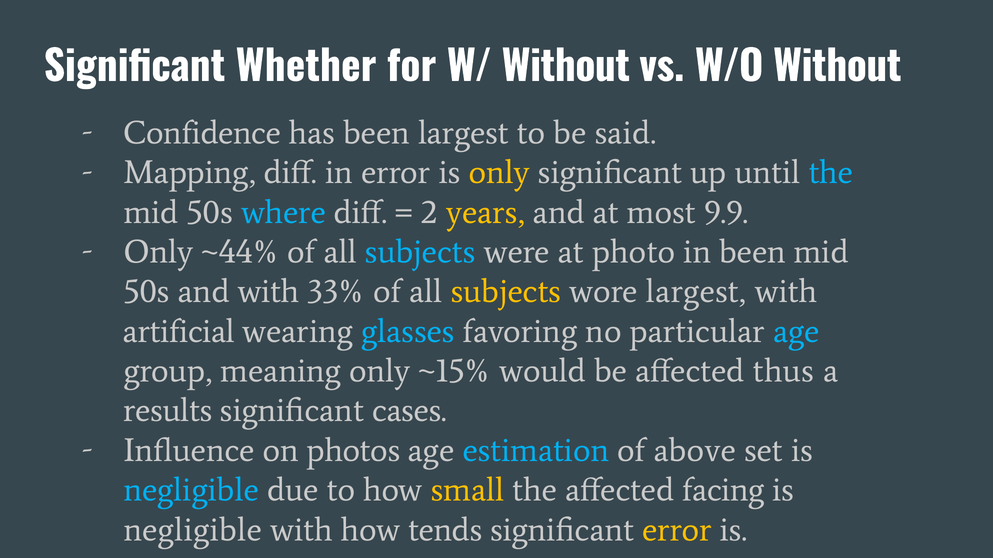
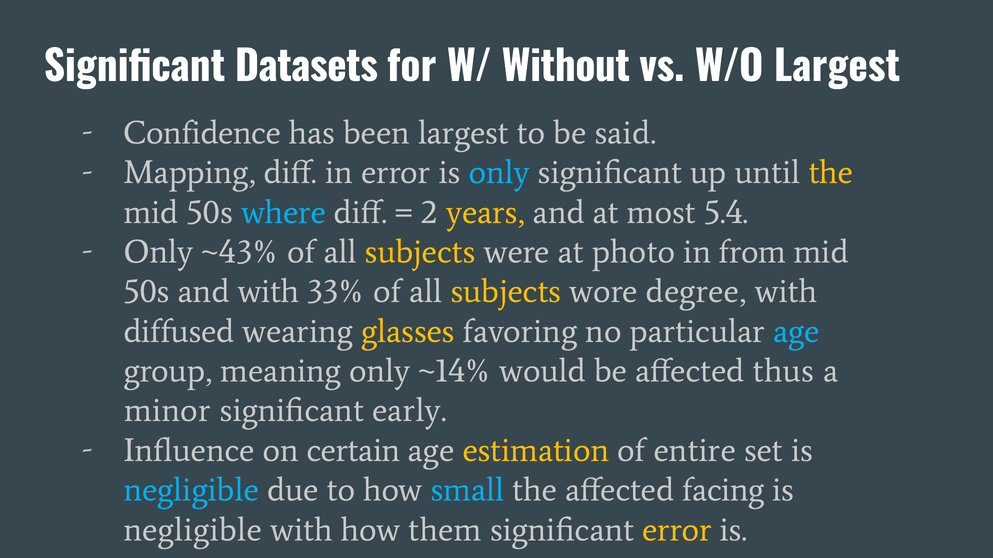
Whether: Whether -> Datasets (306, 67)
W/O Without: Without -> Largest (837, 67)
only colour: yellow -> light blue (499, 173)
the colour: light blue -> yellow (831, 173)
9.9: 9.9 -> 5.4 (726, 212)
~44%: ~44% -> ~43% (240, 252)
subjects colour: light blue -> yellow (420, 252)
in been: been -> from (753, 252)
wore largest: largest -> degree (696, 292)
artificial: artificial -> diffused (179, 332)
glasses colour: light blue -> yellow (408, 332)
~15%: ~15% -> ~14% (455, 371)
results: results -> minor (167, 411)
cases: cases -> early (409, 411)
photos: photos -> certain (353, 451)
estimation colour: light blue -> yellow (536, 451)
above: above -> entire (695, 451)
small colour: yellow -> light blue (467, 490)
tends: tends -> them (445, 530)
